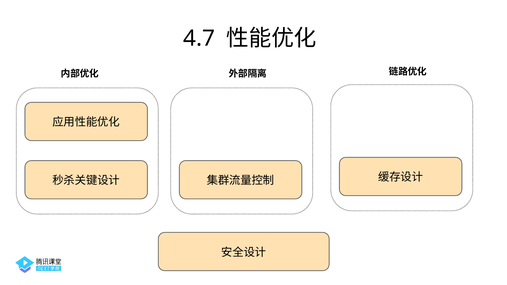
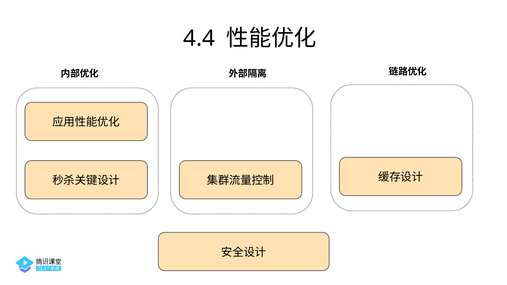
4.7: 4.7 -> 4.4 (199, 38)
